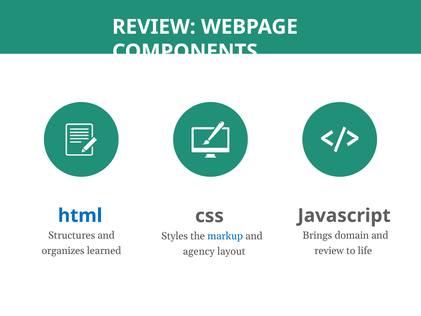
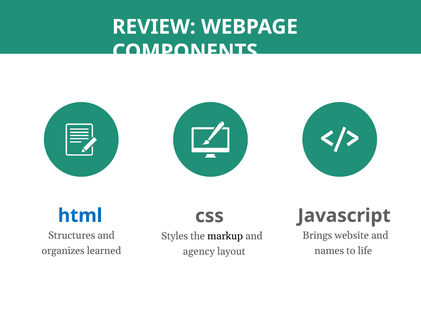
domain: domain -> website (352, 235)
markup colour: blue -> black (225, 236)
review: review -> names (329, 251)
